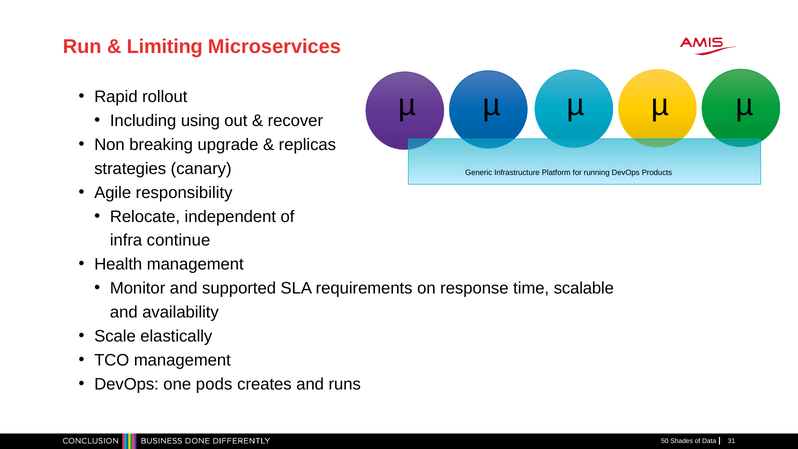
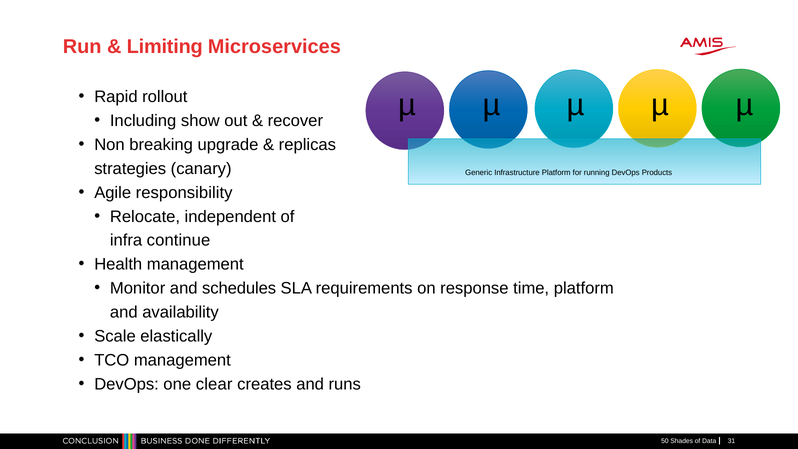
using: using -> show (200, 121)
supported: supported -> schedules (239, 288)
time scalable: scalable -> platform (584, 288)
pods: pods -> clear (214, 384)
